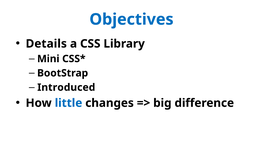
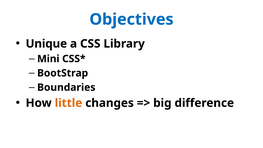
Details: Details -> Unique (46, 44)
Introduced: Introduced -> Boundaries (66, 87)
little colour: blue -> orange (68, 103)
